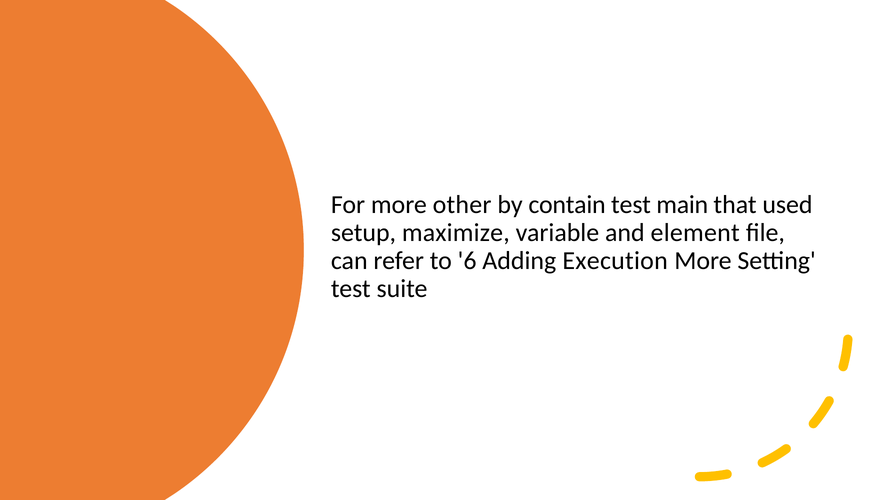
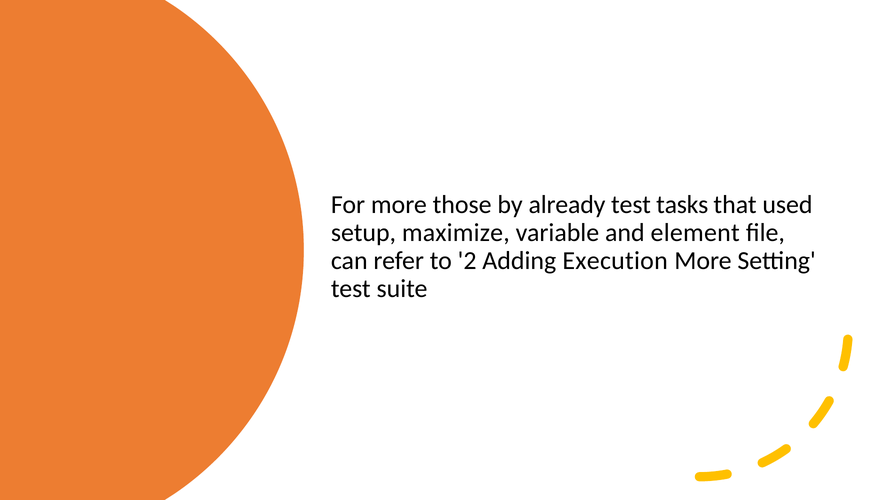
other: other -> those (462, 205)
contain: contain -> already (567, 205)
main: main -> tasks (682, 205)
6: 6 -> 2 (467, 261)
